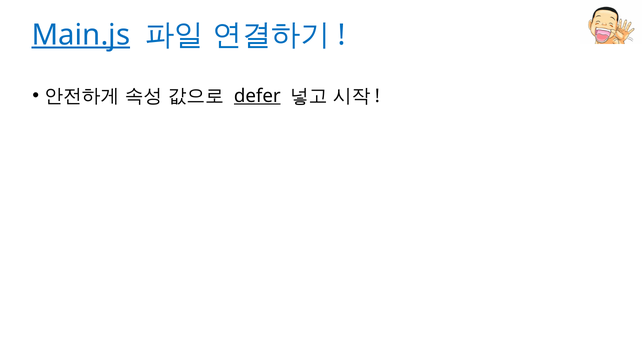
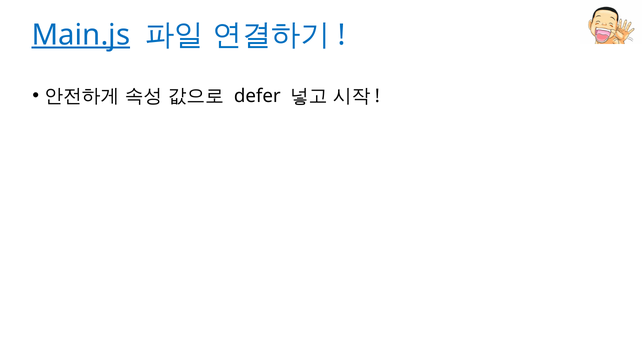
defer underline: present -> none (257, 96)
